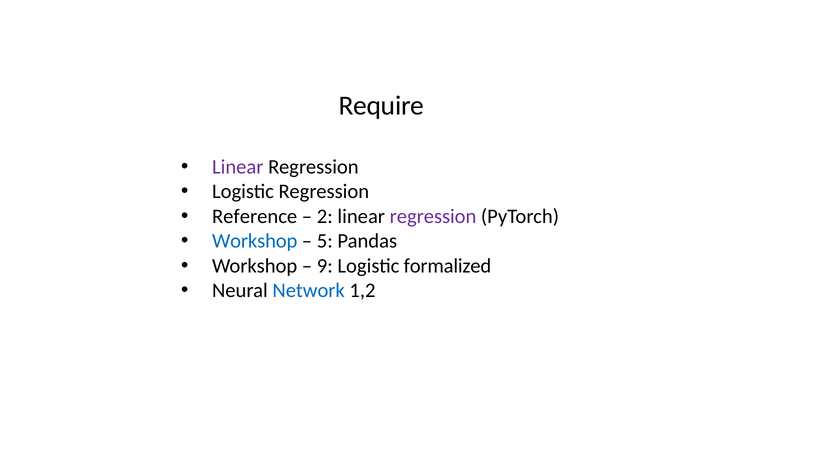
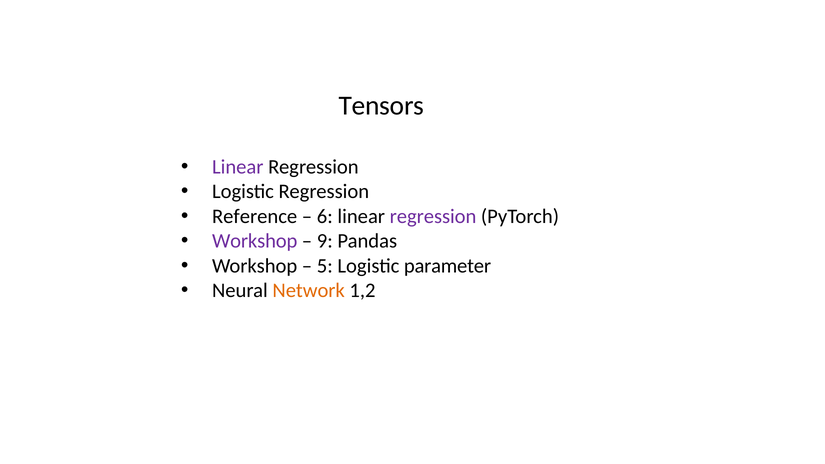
Require: Require -> Tensors (381, 106)
2: 2 -> 6 (325, 216)
Workshop colour: blue -> purple (255, 241)
5: 5 -> 9 (325, 241)
9: 9 -> 5 (325, 266)
formalized: formalized -> parameter (447, 266)
Network colour: blue -> orange (309, 291)
